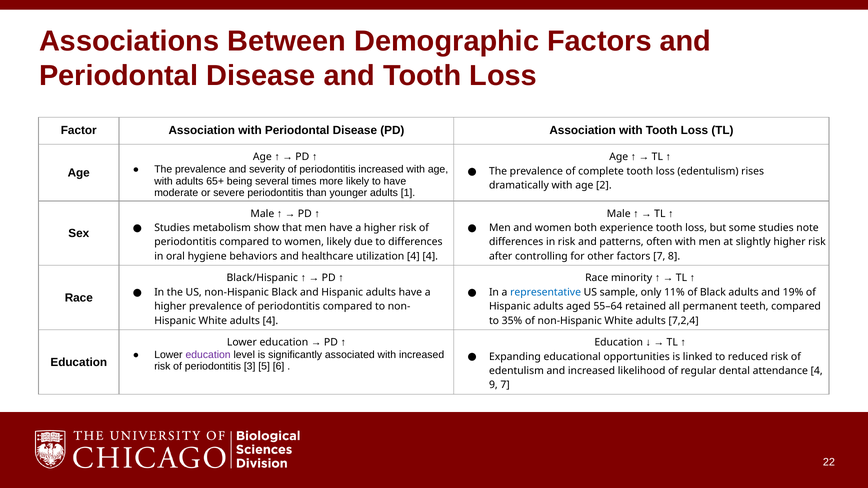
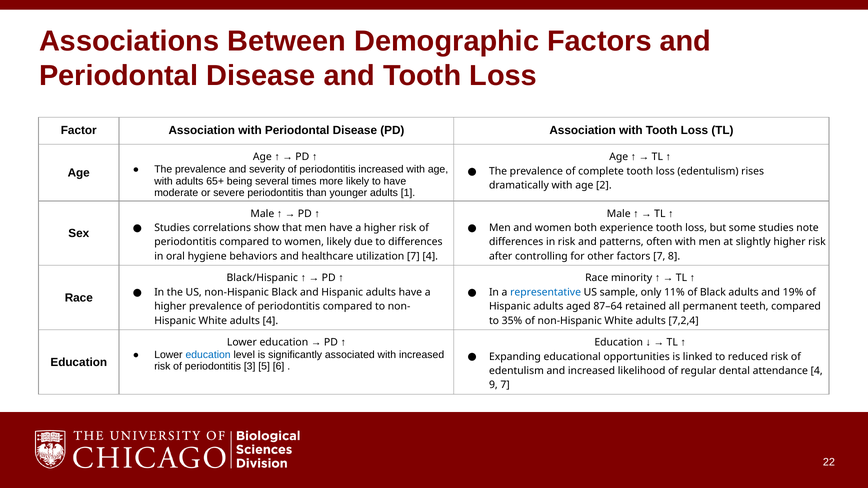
metabolism: metabolism -> correlations (222, 228)
utilization 4: 4 -> 7 (413, 256)
55–64: 55–64 -> 87–64 (608, 307)
education colour: purple -> blue (208, 355)
